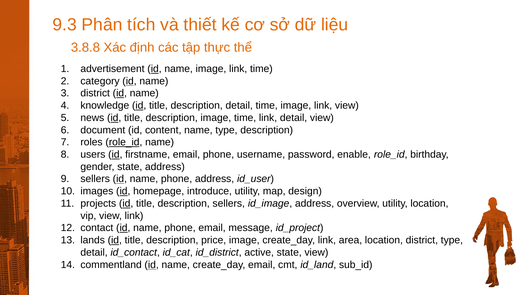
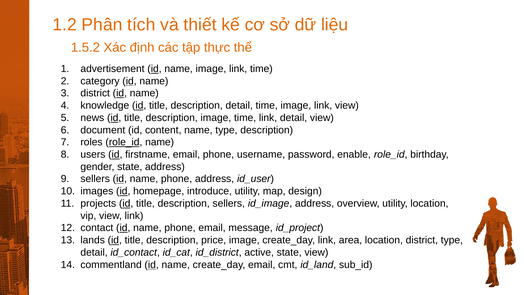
9.3: 9.3 -> 1.2 (65, 25)
3.8.8: 3.8.8 -> 1.5.2 (85, 48)
